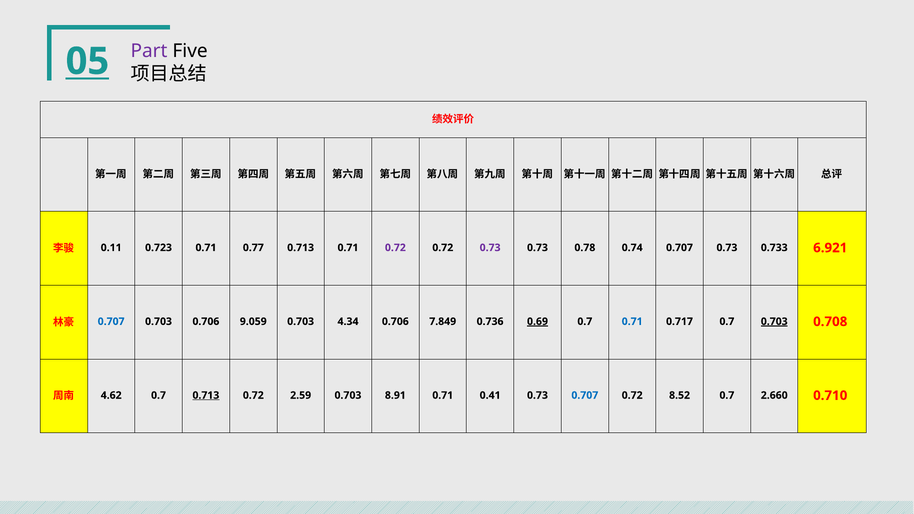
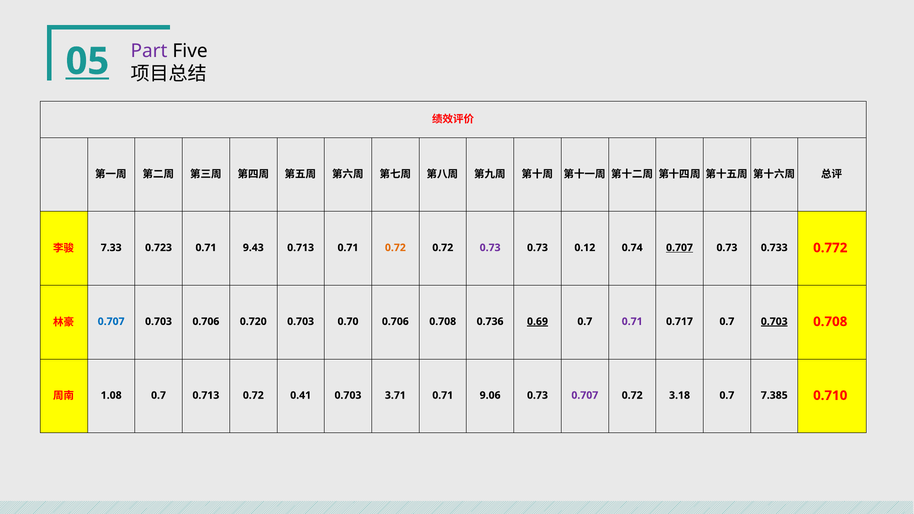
0.11: 0.11 -> 7.33 (111, 248)
0.77: 0.77 -> 9.43 (253, 248)
0.72 colour: purple -> orange (395, 248)
0.78: 0.78 -> 0.12 (585, 248)
0.707 underline: none -> present (680, 248)
6.921: 6.921 -> 0.772 (830, 248)
9.059: 9.059 -> 0.720 (253, 322)
4.34: 4.34 -> 0.70 (348, 322)
0.706 7.849: 7.849 -> 0.708 (443, 322)
0.71 colour: blue -> purple (632, 322)
4.62: 4.62 -> 1.08 (111, 395)
0.713 underline: present -> none (206, 395)
2.59: 2.59 -> 0.41 (301, 395)
8.91: 8.91 -> 3.71 (395, 395)
0.41: 0.41 -> 9.06 (490, 395)
0.707 colour: blue -> purple (585, 395)
8.52: 8.52 -> 3.18 (680, 395)
2.660: 2.660 -> 7.385 (774, 395)
